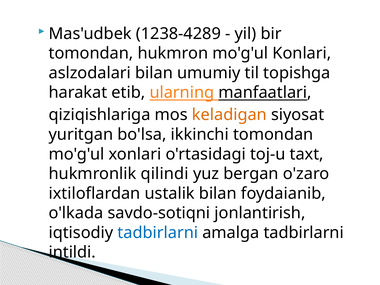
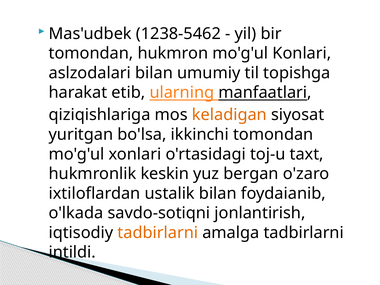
1238-4289: 1238-4289 -> 1238-5462 (178, 34)
qilindi: qilindi -> keskin (165, 174)
tadbirlarni colour: blue -> orange (158, 233)
